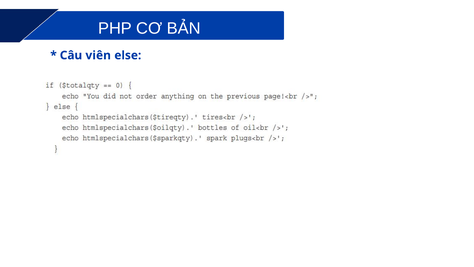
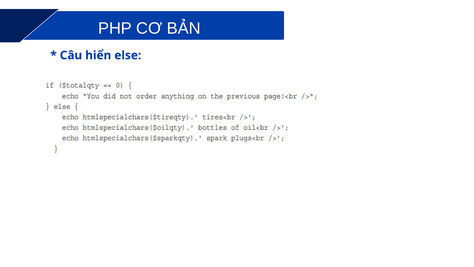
viên: viên -> hiển (98, 55)
